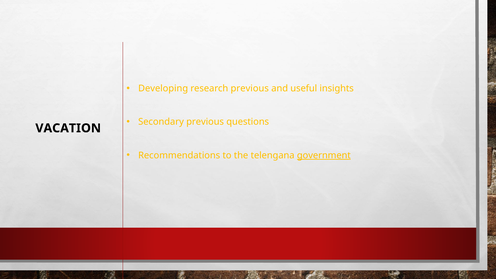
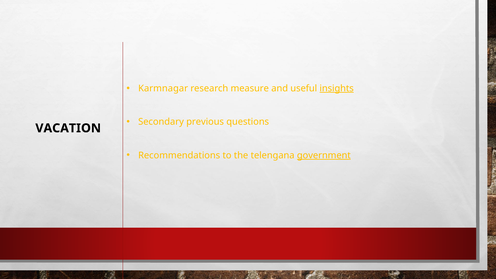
Developing: Developing -> Karmnagar (163, 88)
research previous: previous -> measure (250, 88)
insights underline: none -> present (337, 88)
